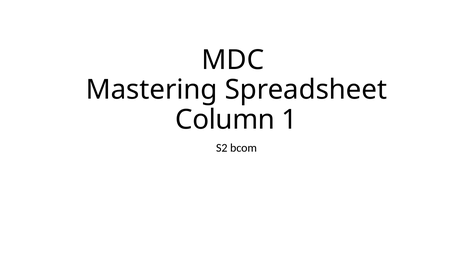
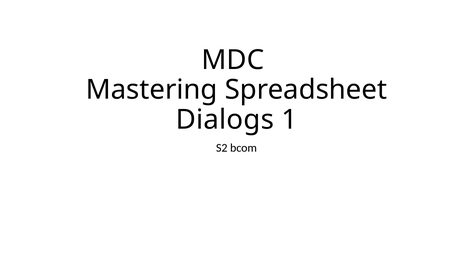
Column: Column -> Dialogs (225, 120)
